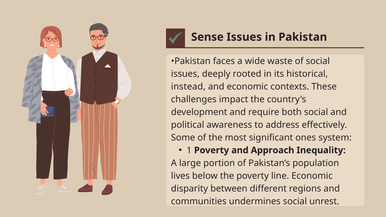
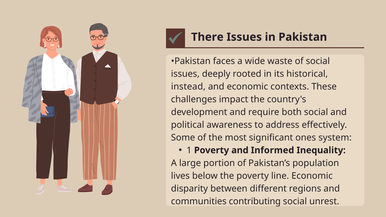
Sense: Sense -> There (207, 37)
Approach: Approach -> Informed (272, 150)
undermines: undermines -> contributing (255, 201)
